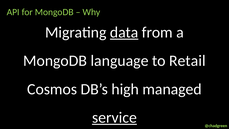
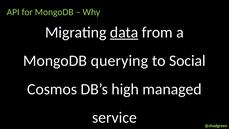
language: language -> querying (119, 61)
Retail: Retail -> Social (187, 61)
service underline: present -> none (114, 117)
